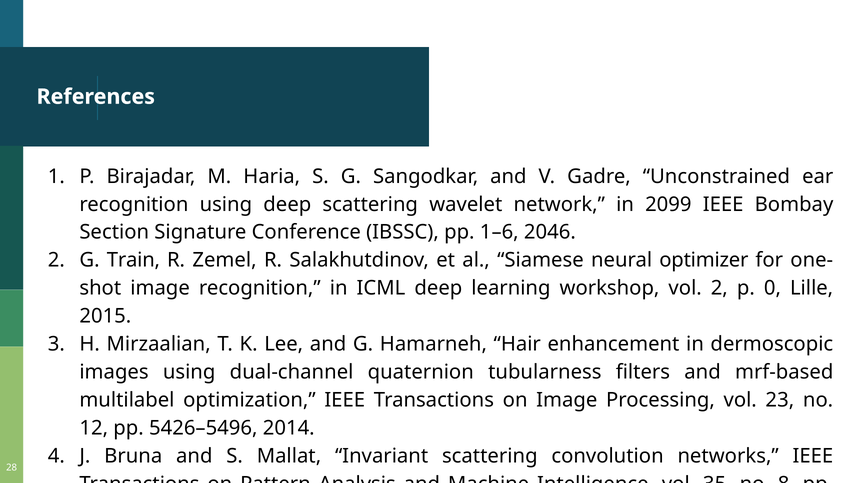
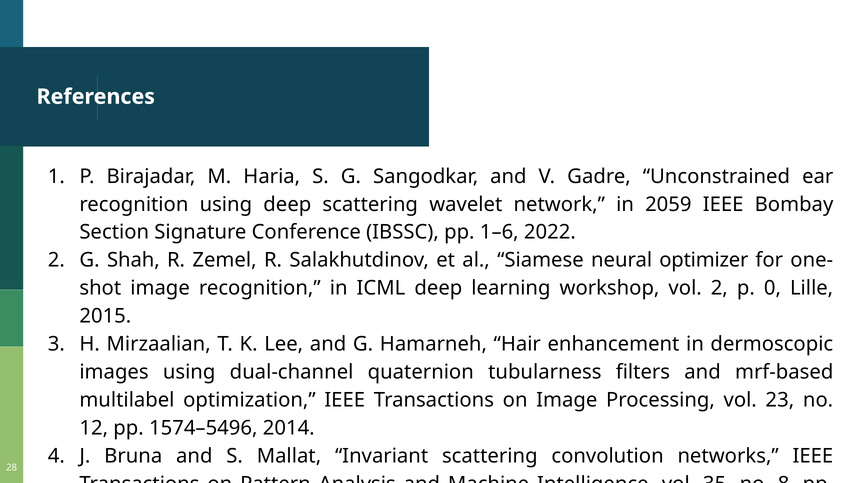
2099: 2099 -> 2059 (668, 204)
2046: 2046 -> 2022 (550, 232)
Train: Train -> Shah (133, 260)
5426–5496: 5426–5496 -> 1574–5496 (203, 428)
